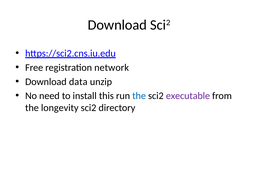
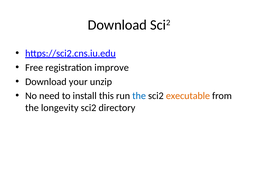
network: network -> improve (112, 67)
data: data -> your (78, 81)
executable colour: purple -> orange (188, 96)
